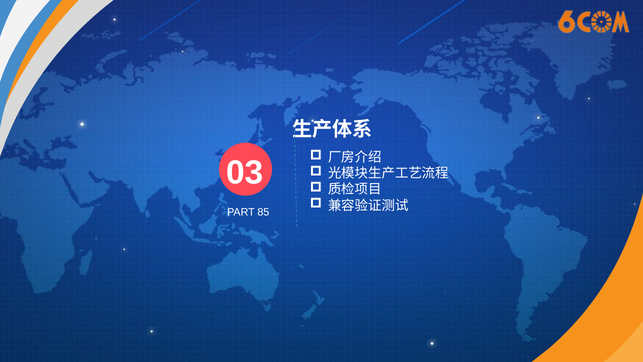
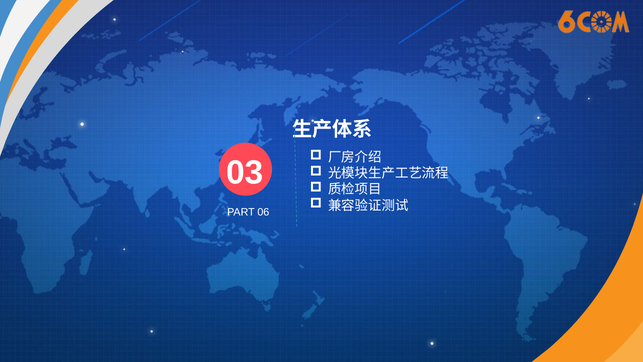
85: 85 -> 06 (263, 212)
